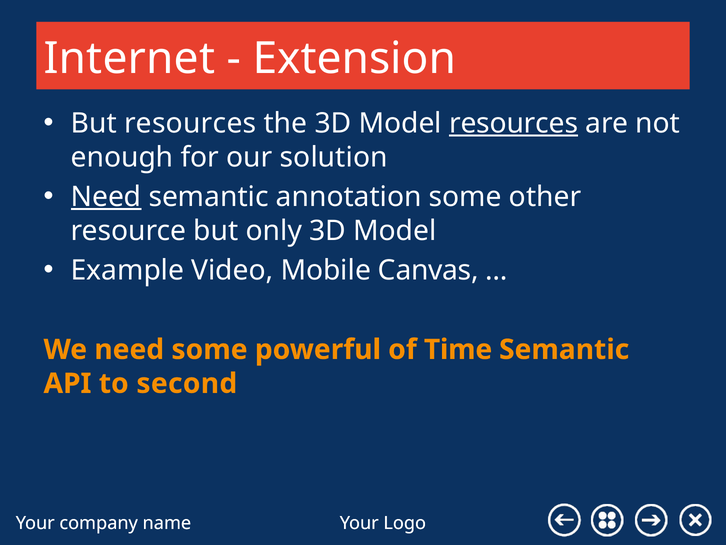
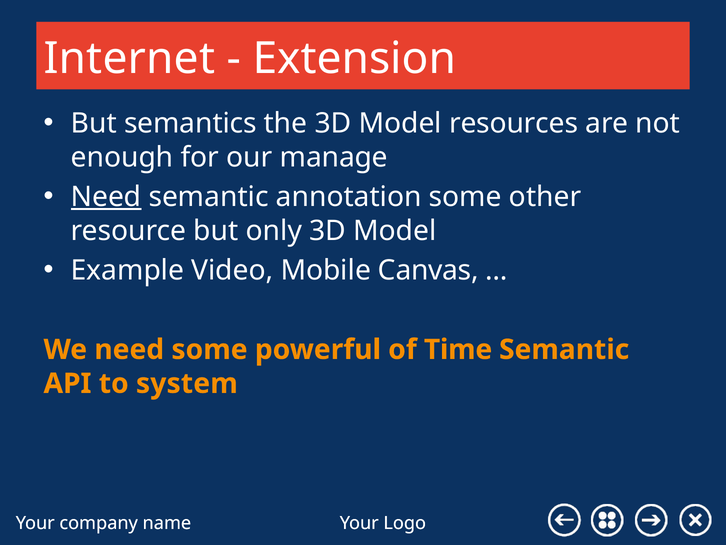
But resources: resources -> semantics (190, 123)
resources underline: present -> none (514, 123)
solution: solution -> manage (334, 157)
second: second -> system (187, 383)
